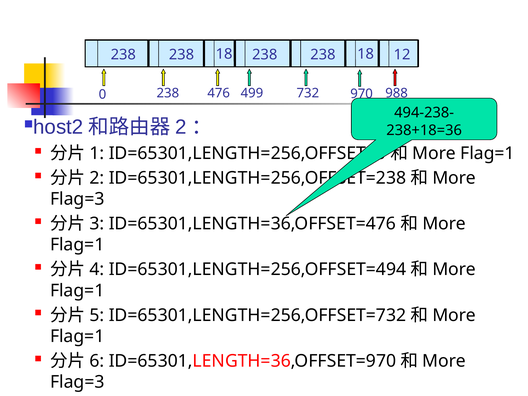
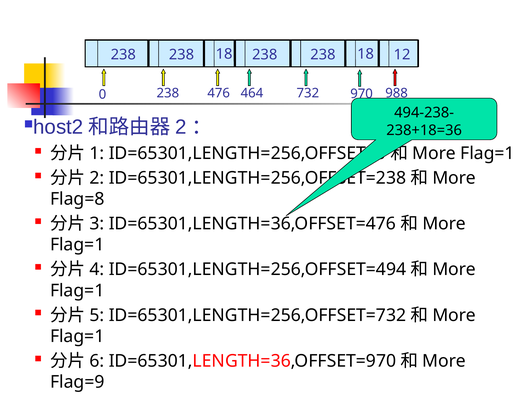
499: 499 -> 464 (252, 93)
Flag=3: Flag=3 -> Flag=8 (77, 199)
Flag=3: Flag=3 -> Flag=9 (77, 382)
